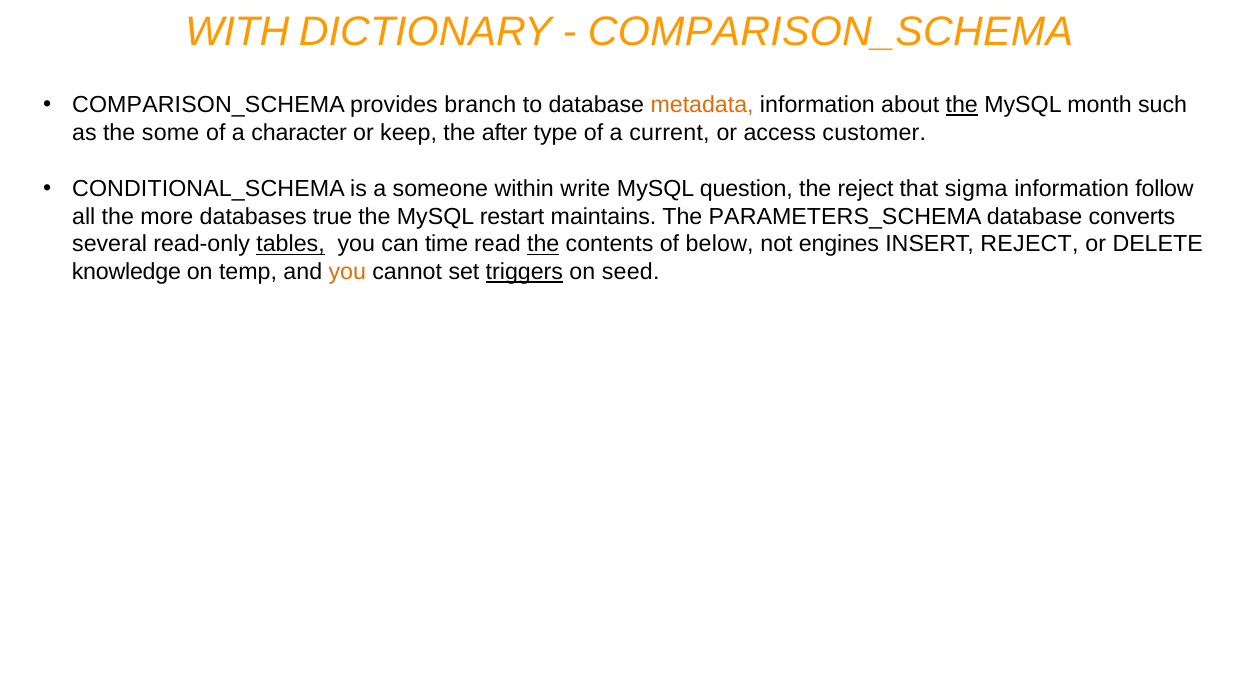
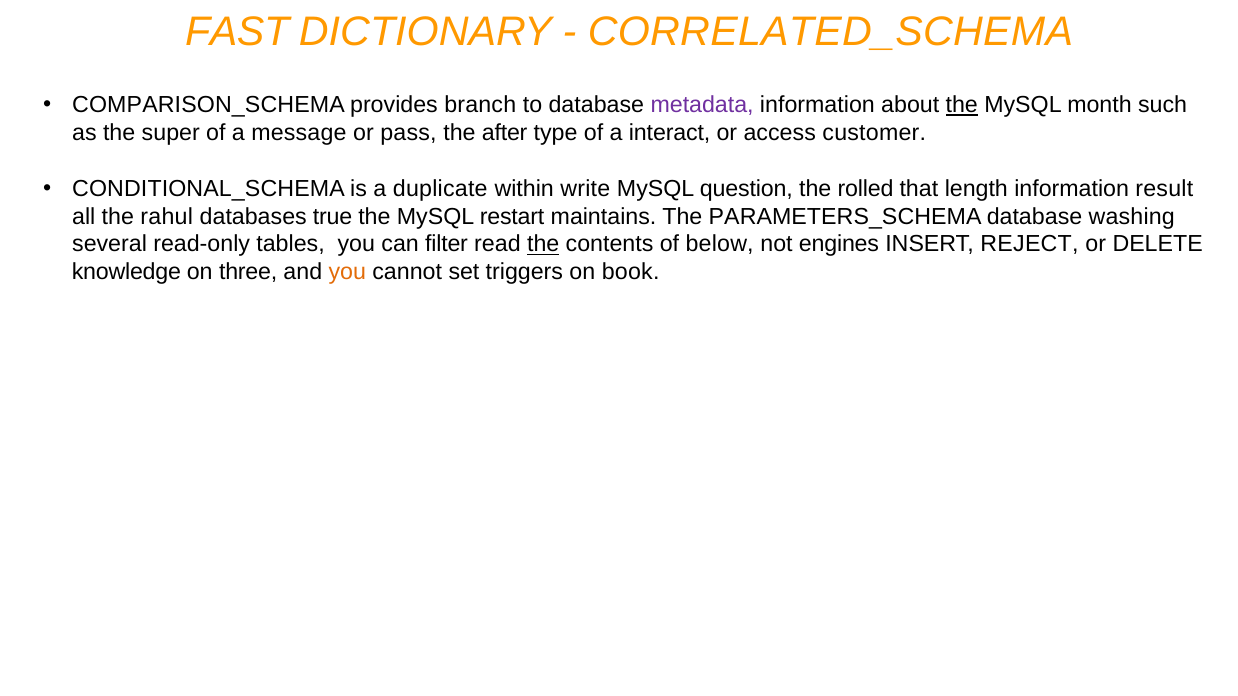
WITH: WITH -> FAST (237, 32)
COMPARISON_SCHEMA: COMPARISON_SCHEMA -> CORRELATED_SCHEMA (830, 32)
metadata colour: orange -> purple (702, 105)
some: some -> super (171, 133)
character: character -> message (299, 133)
keep: keep -> pass (408, 133)
current: current -> interact (670, 133)
someone: someone -> duplicate (440, 189)
the reject: reject -> rolled (866, 189)
sigma: sigma -> length (976, 189)
follow: follow -> result (1164, 189)
more: more -> rahul (167, 217)
converts: converts -> washing (1132, 217)
tables underline: present -> none (291, 244)
time: time -> filter (447, 244)
temp: temp -> three (248, 272)
triggers underline: present -> none (524, 272)
seed: seed -> book (631, 272)
